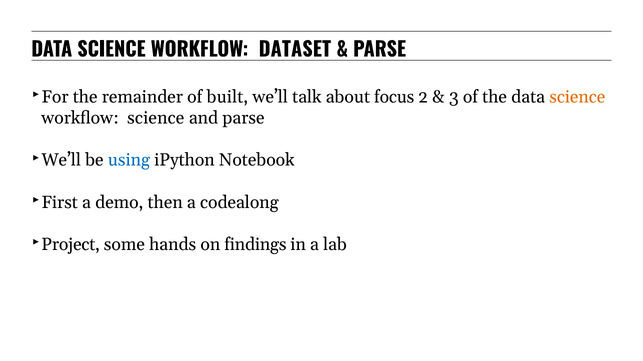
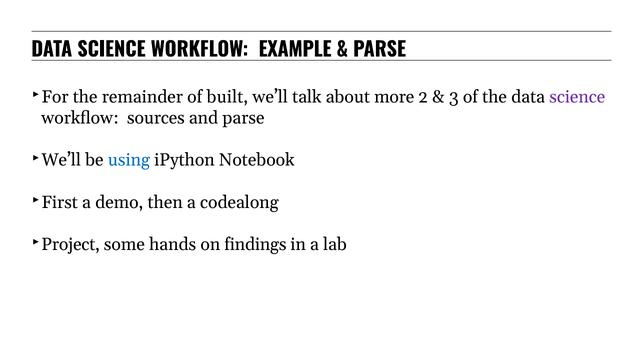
DATASET: DATASET -> EXAMPLE (295, 50)
focus: focus -> more (394, 97)
science colour: orange -> purple (577, 97)
workflow science: science -> sources (156, 118)
